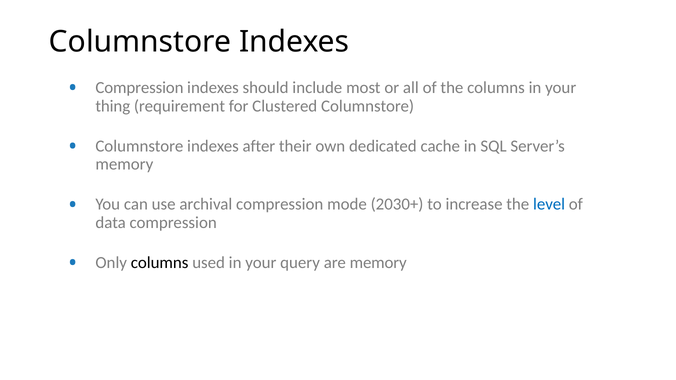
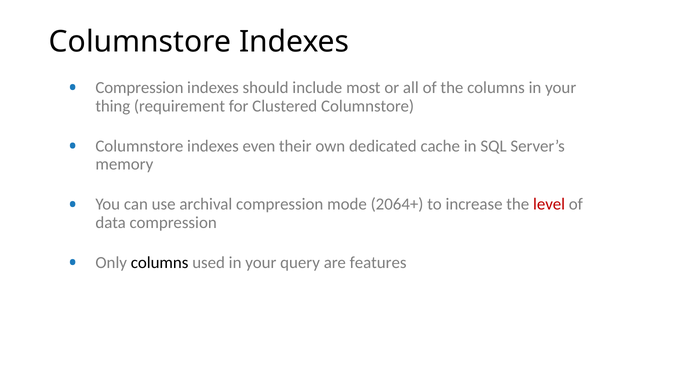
after: after -> even (259, 146)
2030+: 2030+ -> 2064+ (397, 205)
level colour: blue -> red (549, 205)
are memory: memory -> features (378, 263)
